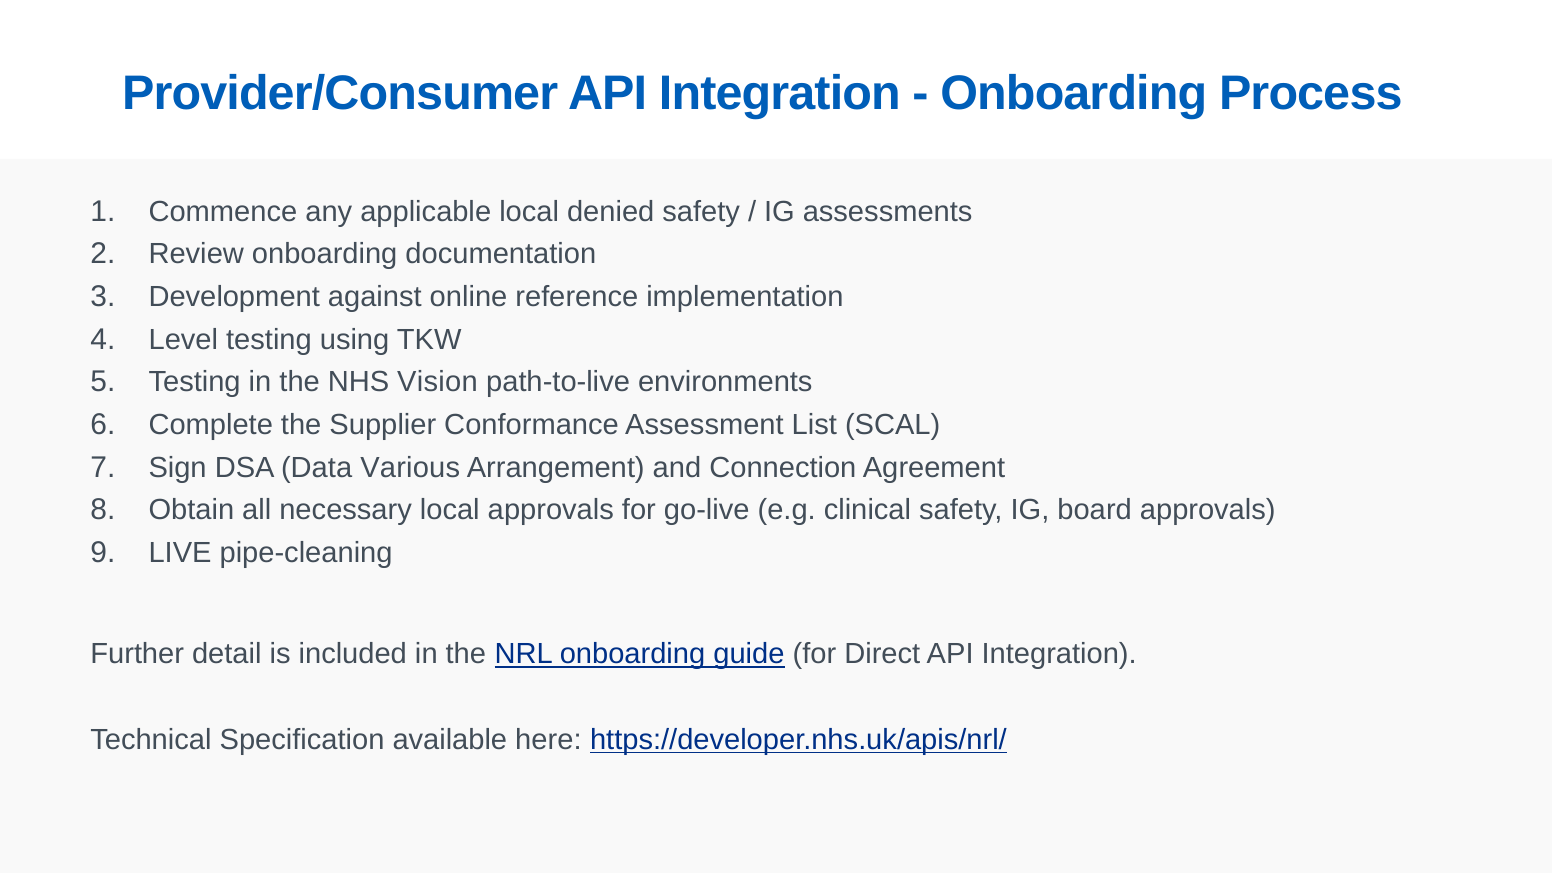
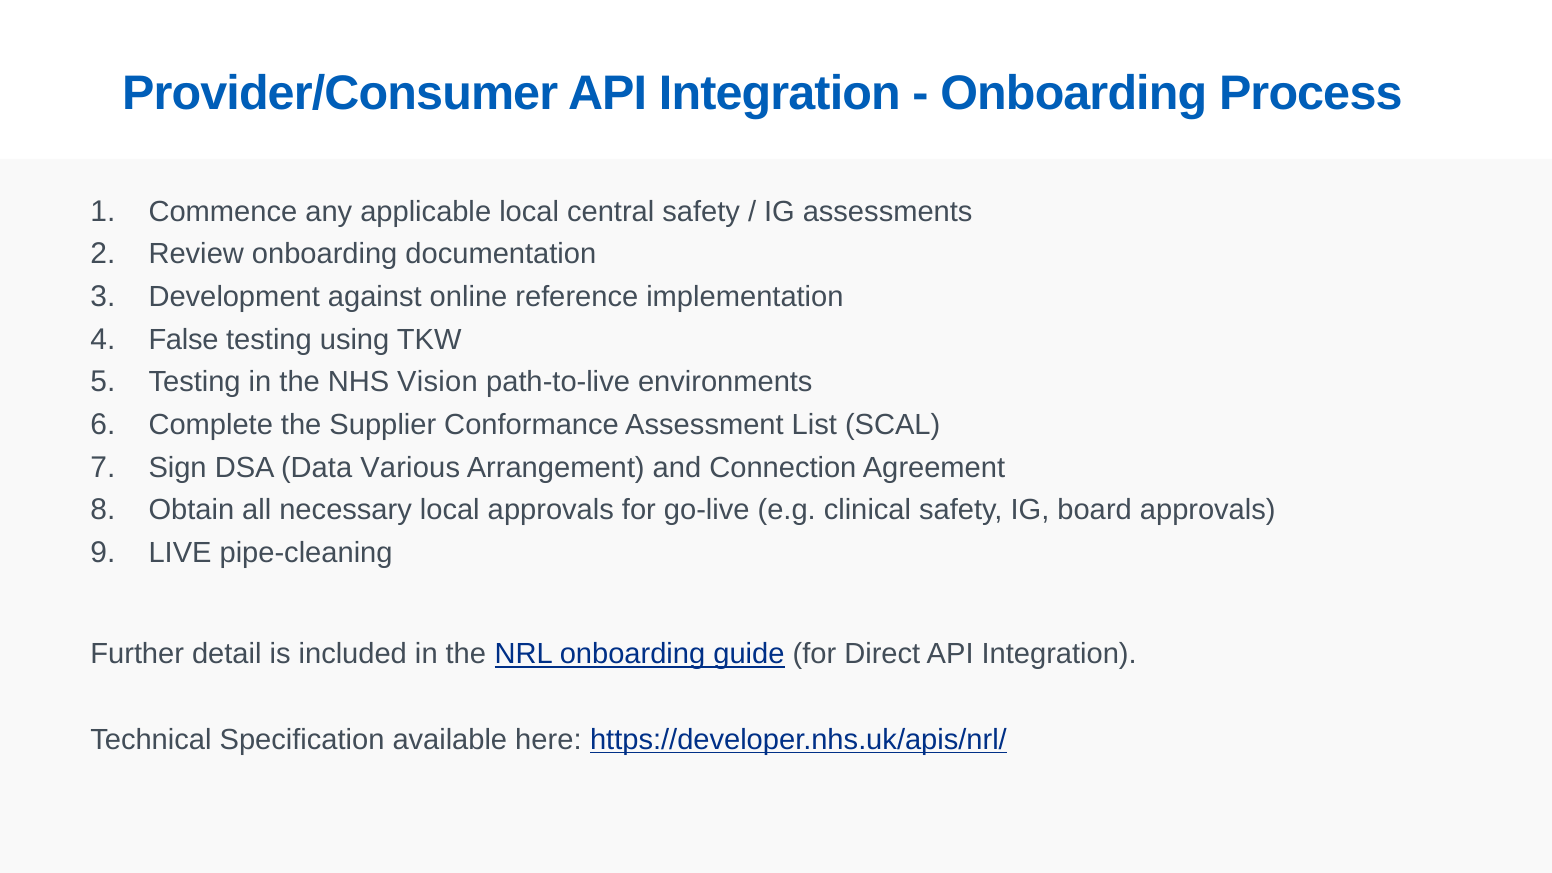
denied: denied -> central (611, 212)
Level: Level -> False (184, 340)
